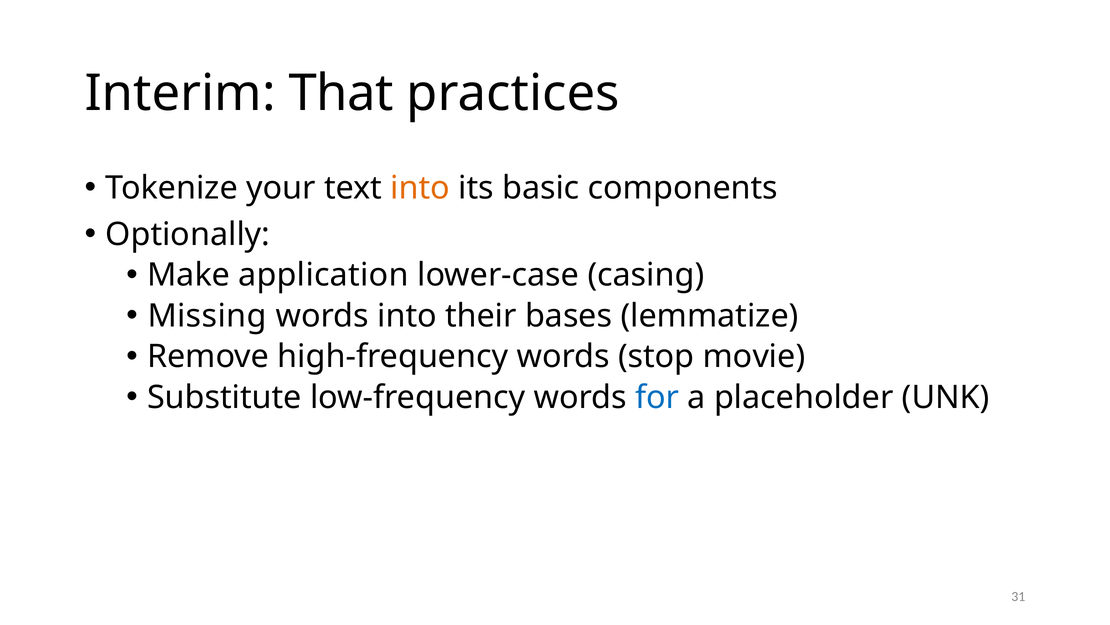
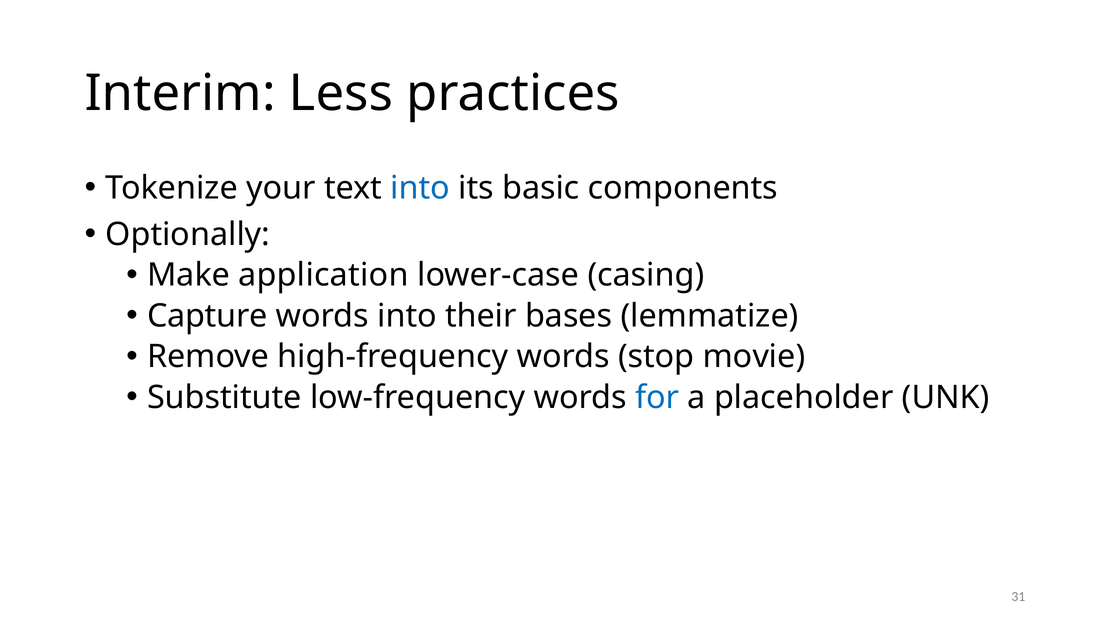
That: That -> Less (341, 93)
into colour: orange -> blue (420, 188)
Missing: Missing -> Capture (207, 316)
